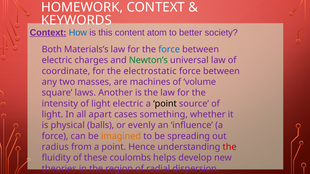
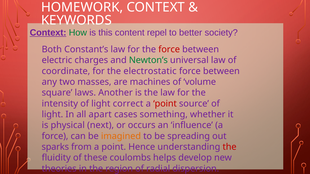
How colour: blue -> green (78, 33)
atom: atom -> repel (157, 33)
Materials’s: Materials’s -> Constant’s (86, 49)
force colour: blue -> red (169, 49)
light electric: electric -> correct (128, 104)
point colour: black -> red (165, 104)
balls: balls -> next (101, 125)
evenly: evenly -> occurs (142, 125)
radius: radius -> sparks (55, 147)
